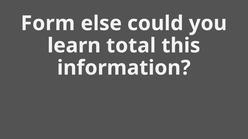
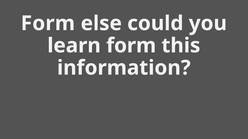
learn total: total -> form (131, 46)
